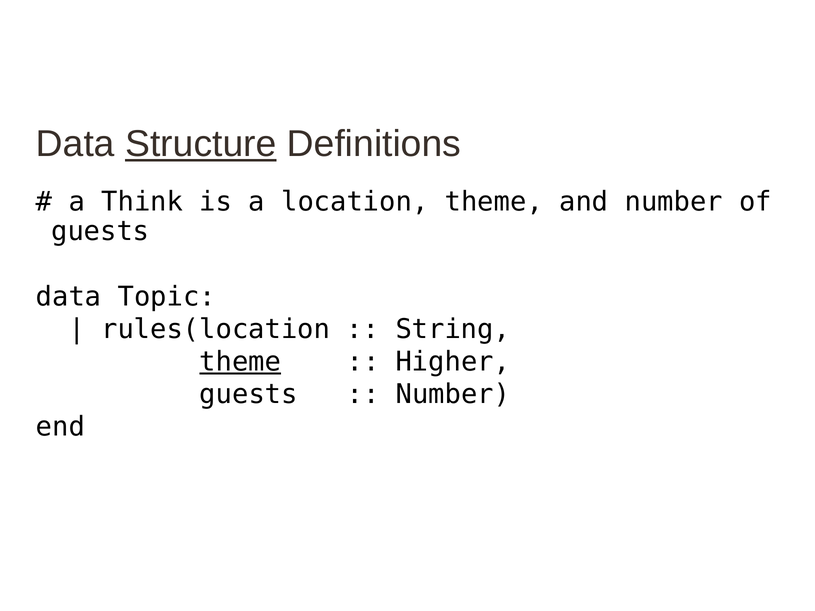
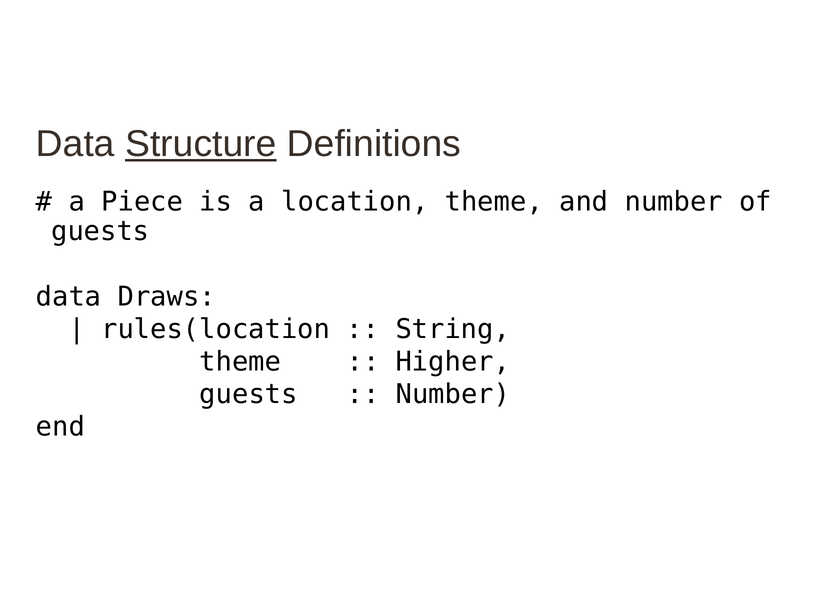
Think: Think -> Piece (142, 202)
Topic: Topic -> Draws (167, 297)
theme underline: present -> none (240, 362)
